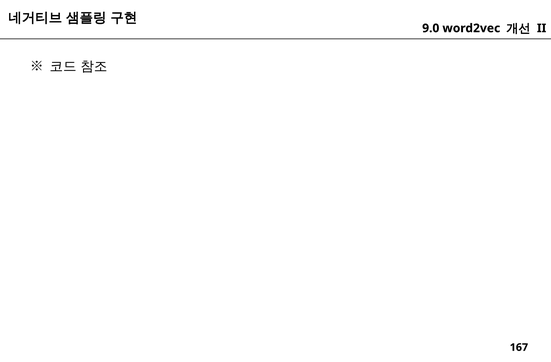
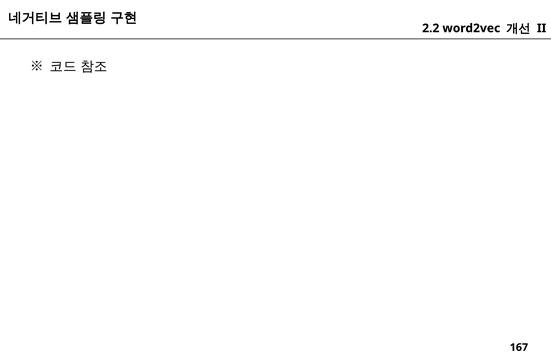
9.0: 9.0 -> 2.2 (431, 28)
